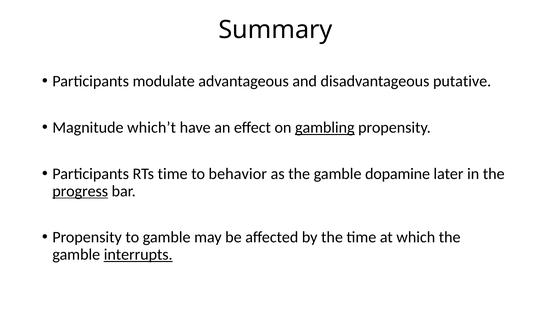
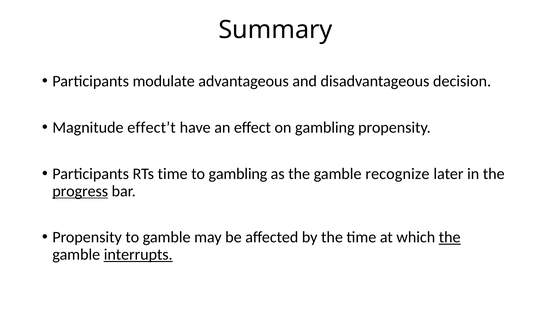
putative: putative -> decision (462, 81)
which’t: which’t -> effect’t (152, 127)
gambling underline: present -> none (325, 127)
to behavior: behavior -> gambling (238, 174)
dopamine: dopamine -> recognize (397, 174)
the underline: none -> present (450, 237)
